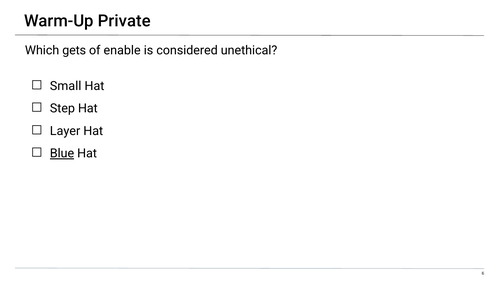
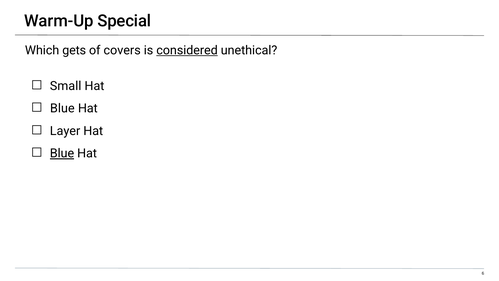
Private: Private -> Special (124, 21)
enable: enable -> covers (122, 50)
considered underline: none -> present (187, 50)
Step: Step -> Blue (62, 108)
